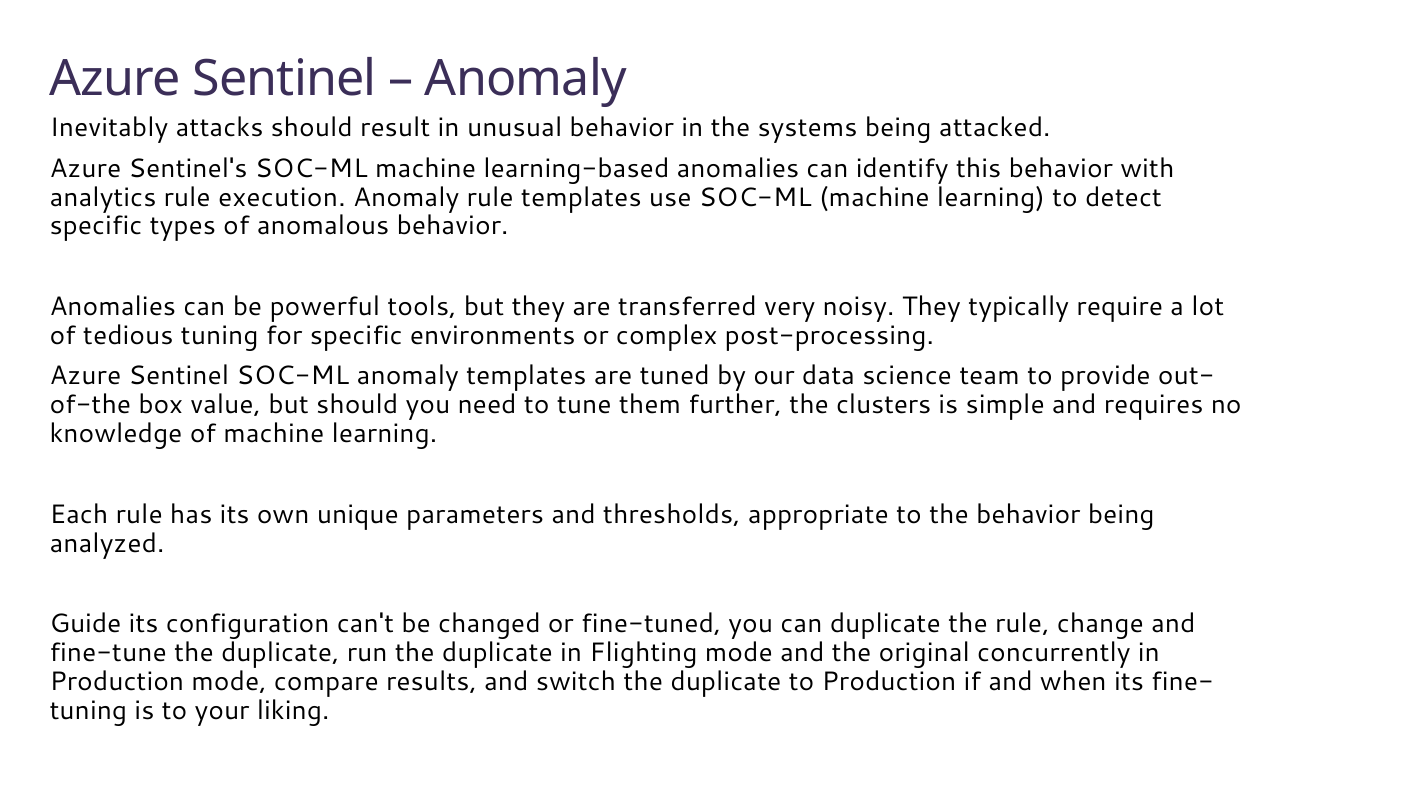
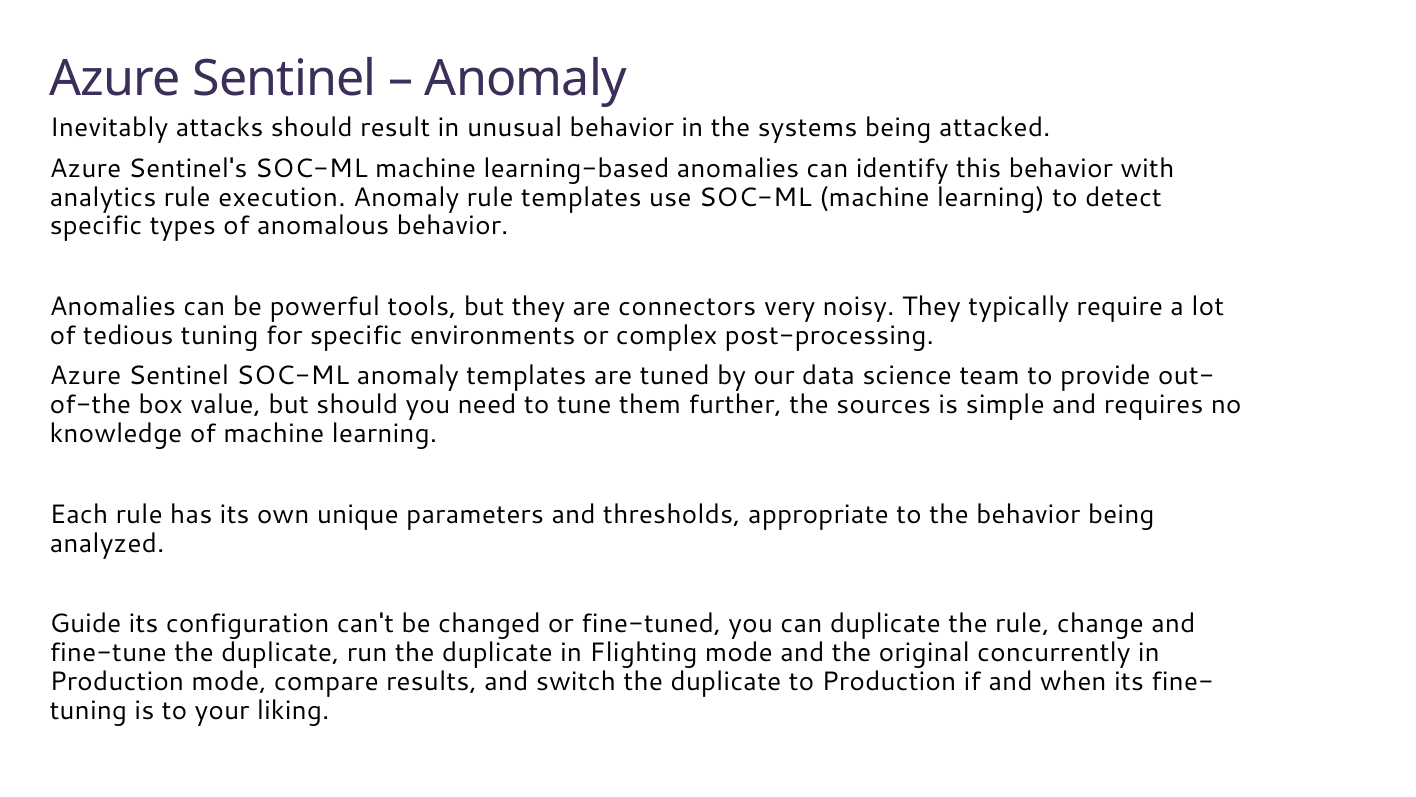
transferred: transferred -> connectors (687, 307)
clusters: clusters -> sources (884, 405)
